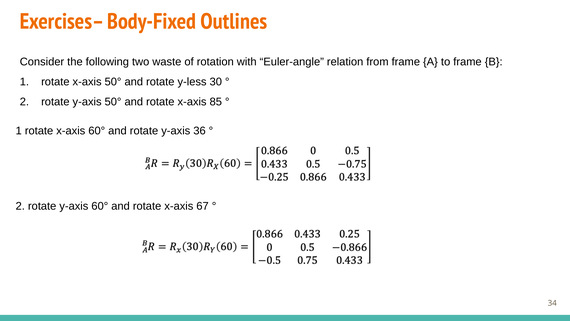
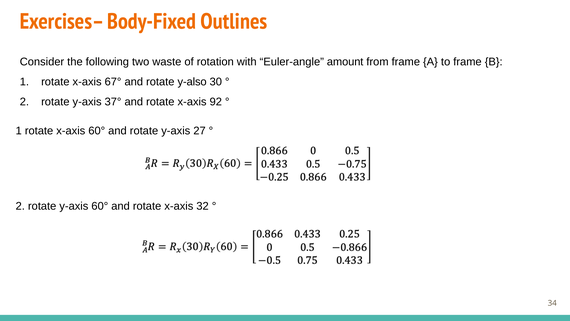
relation: relation -> amount (345, 62)
x-axis 50°: 50° -> 67° (113, 82)
y-less: y-less -> y-also (192, 82)
y-axis 50°: 50° -> 37° (113, 102)
85: 85 -> 92 (216, 102)
36: 36 -> 27 (200, 131)
67: 67 -> 32 (203, 206)
